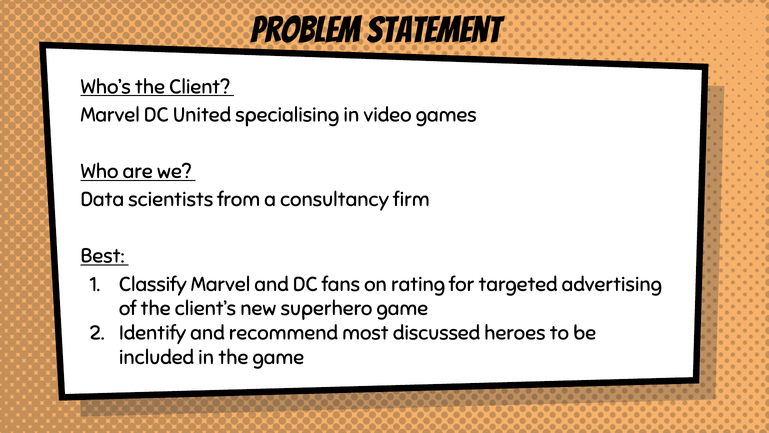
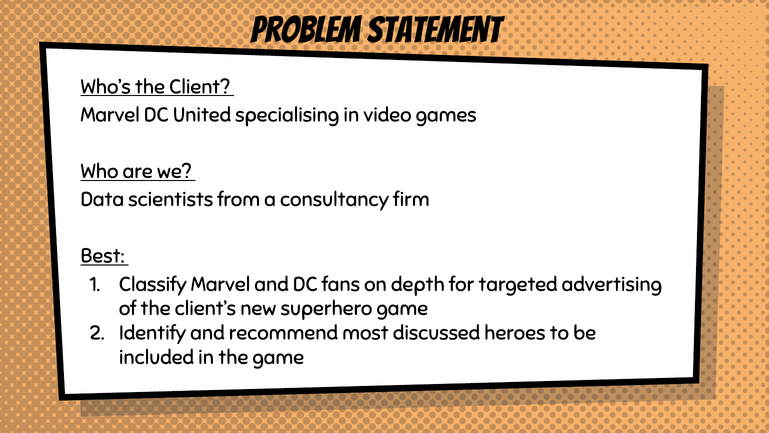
rating: rating -> depth (418, 284)
